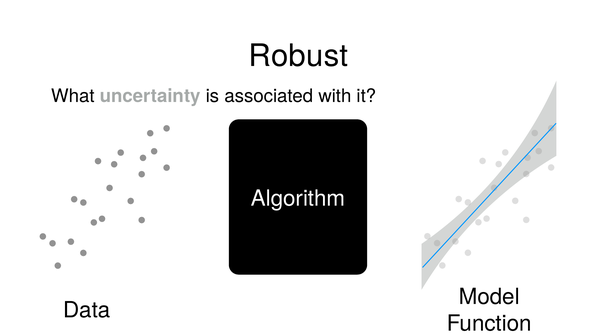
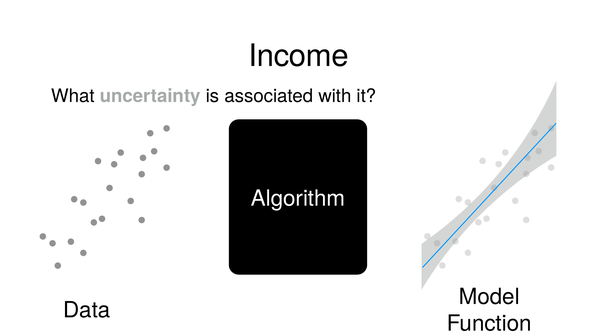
Robust: Robust -> Income (299, 56)
